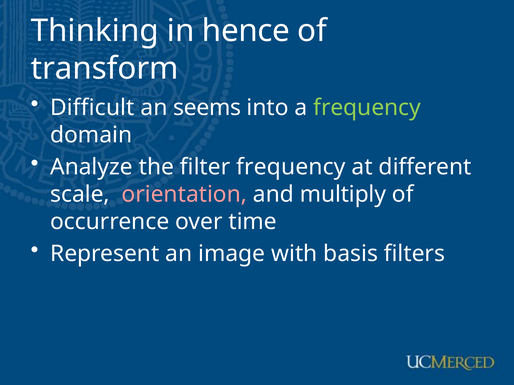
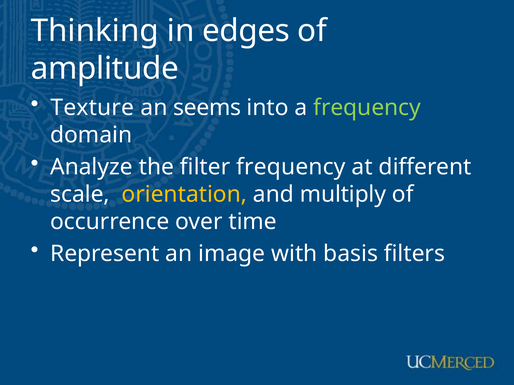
hence: hence -> edges (246, 31)
transform: transform -> amplitude (105, 69)
Difficult: Difficult -> Texture (92, 108)
orientation colour: pink -> yellow (184, 195)
